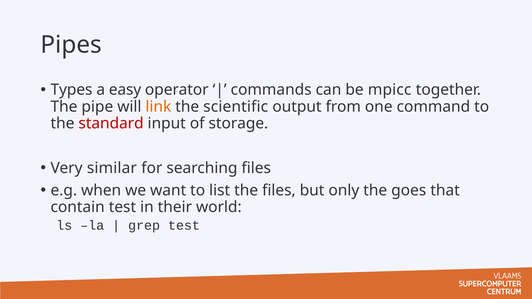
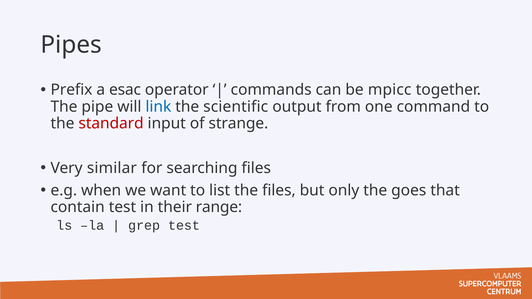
Types: Types -> Prefix (71, 90)
easy: easy -> esac (125, 90)
link colour: orange -> blue (158, 107)
storage: storage -> strange (238, 123)
world: world -> range (219, 207)
